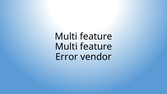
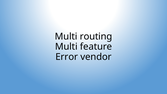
feature: feature -> routing (96, 36)
